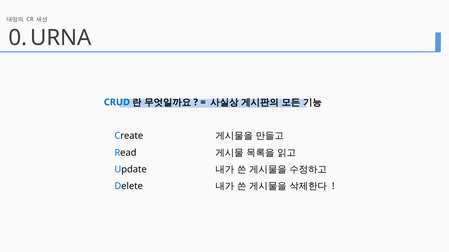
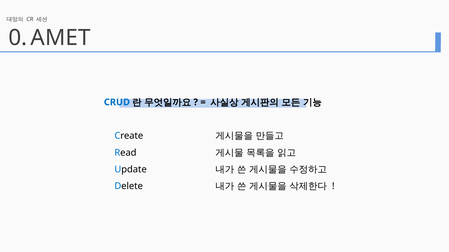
URNA: URNA -> AMET (61, 38)
